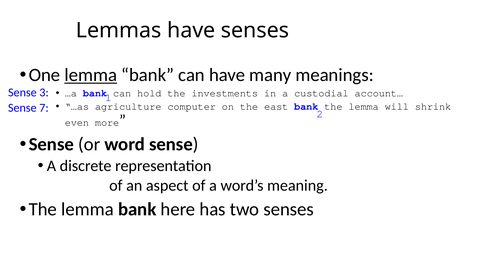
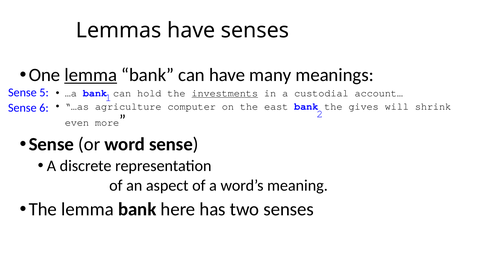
3: 3 -> 5 (44, 93)
investments underline: none -> present (225, 93)
bank the lemma: lemma -> gives (364, 107)
7: 7 -> 6 (44, 108)
